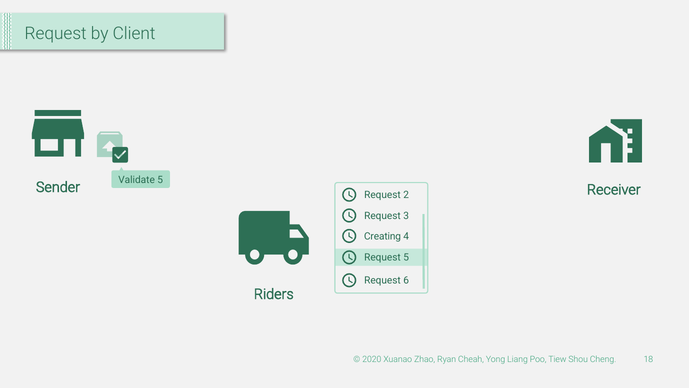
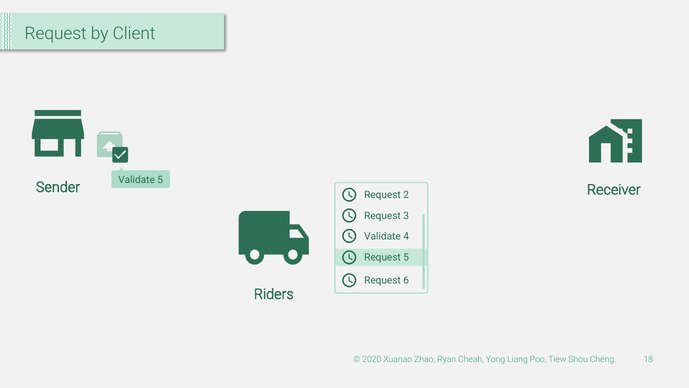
Creating: Creating -> Validate (382, 236)
